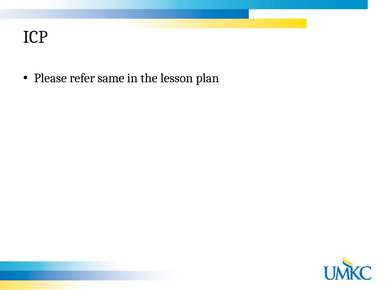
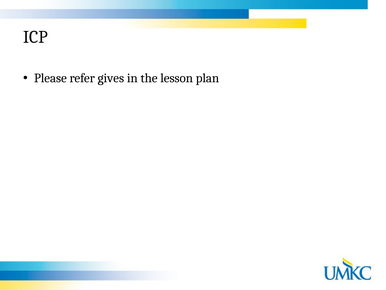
same: same -> gives (111, 78)
